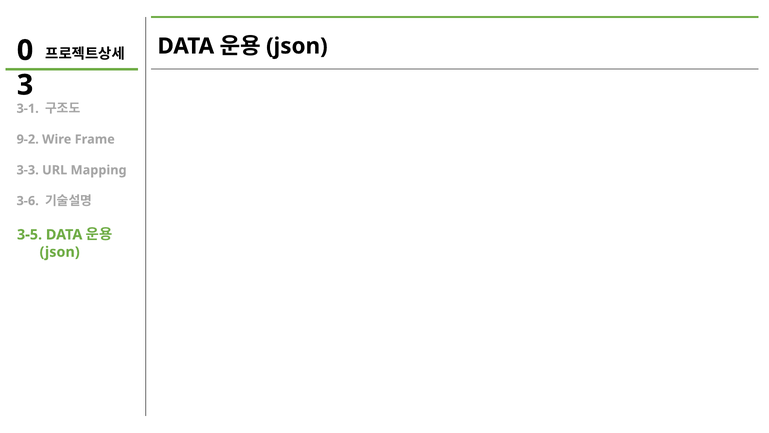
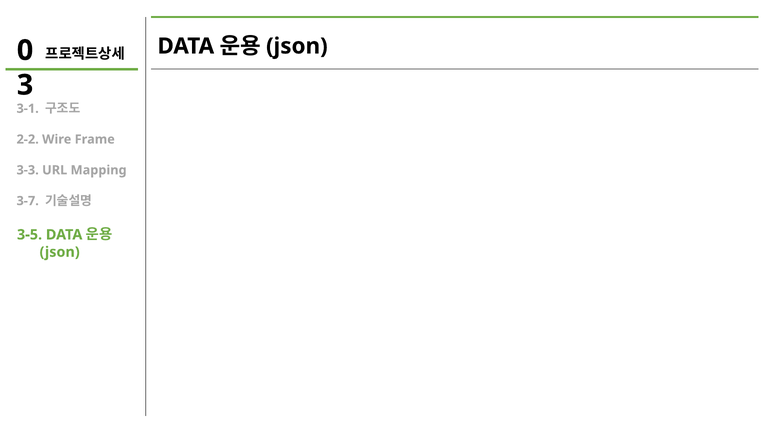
9-2: 9-2 -> 2-2 (28, 139)
3-6: 3-6 -> 3-7 (28, 201)
